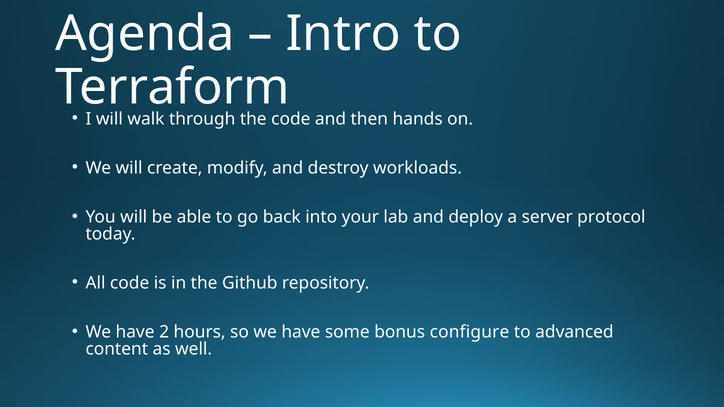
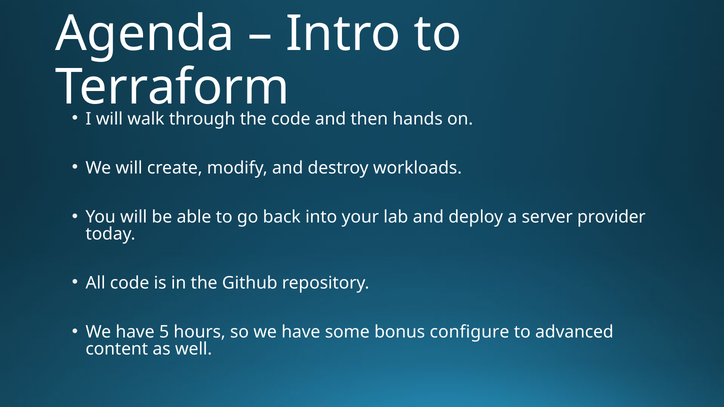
protocol: protocol -> provider (611, 217)
2: 2 -> 5 (164, 332)
